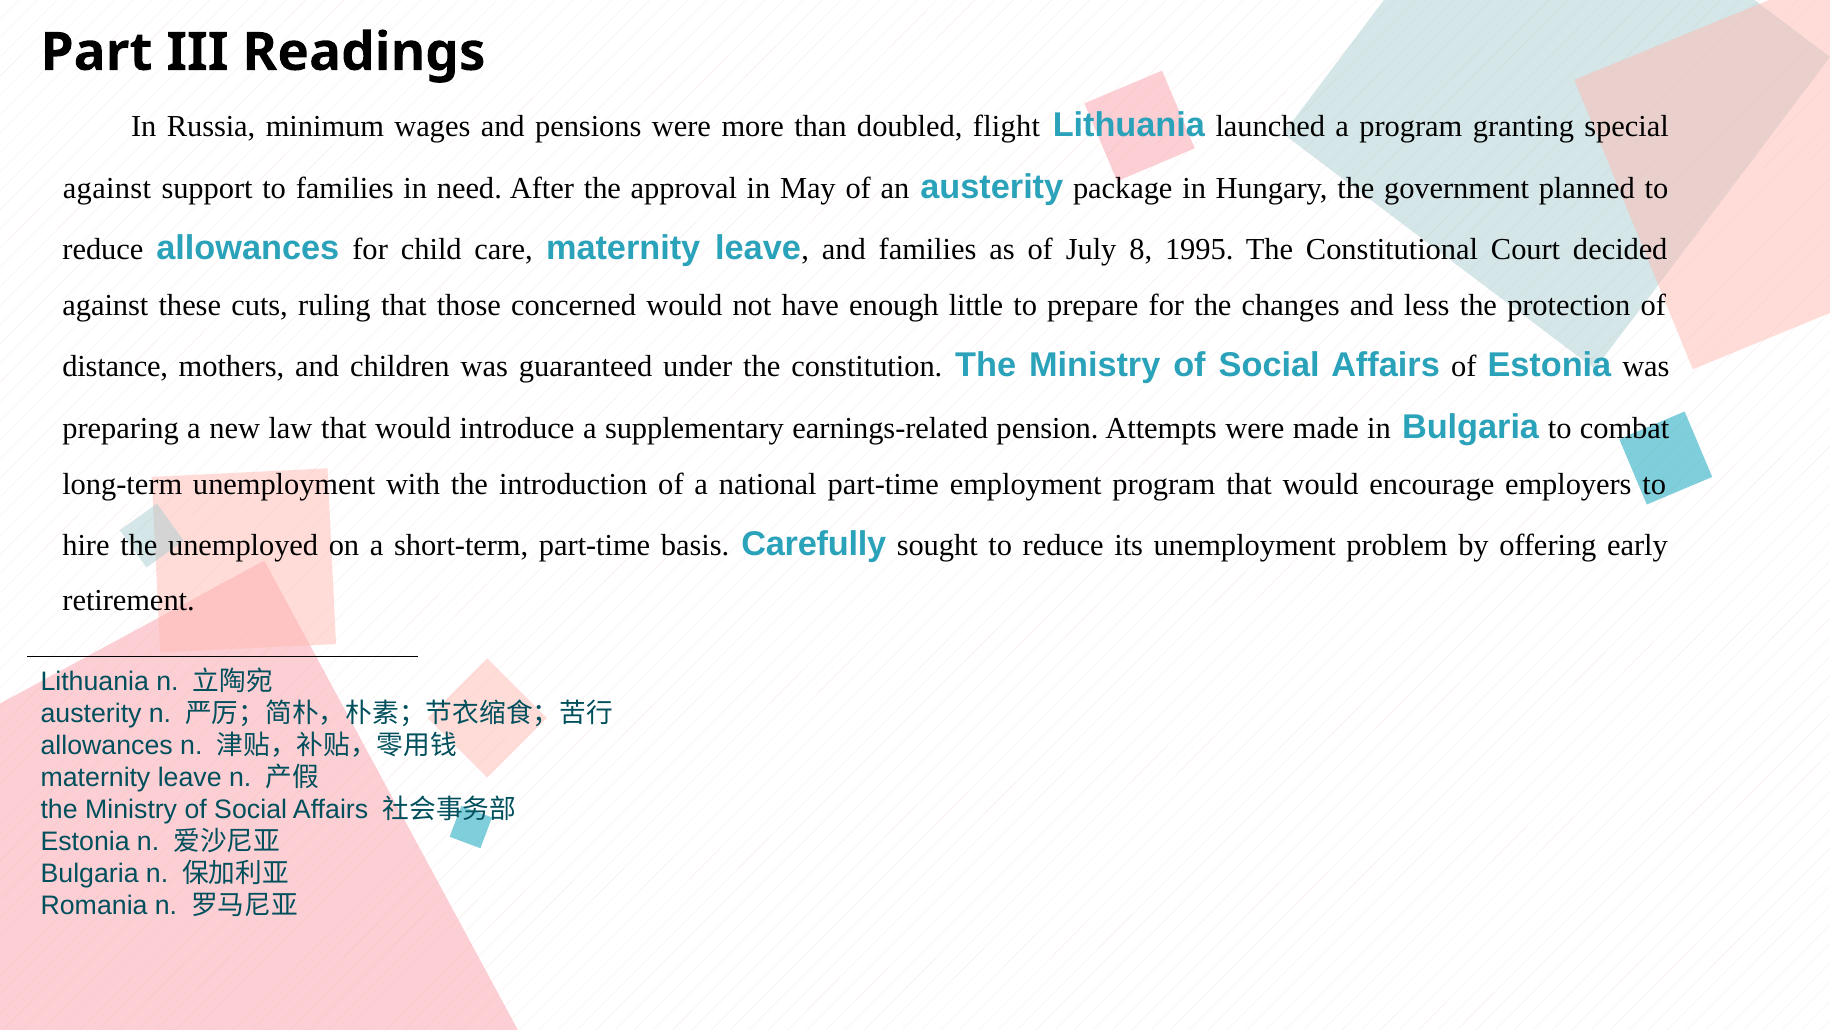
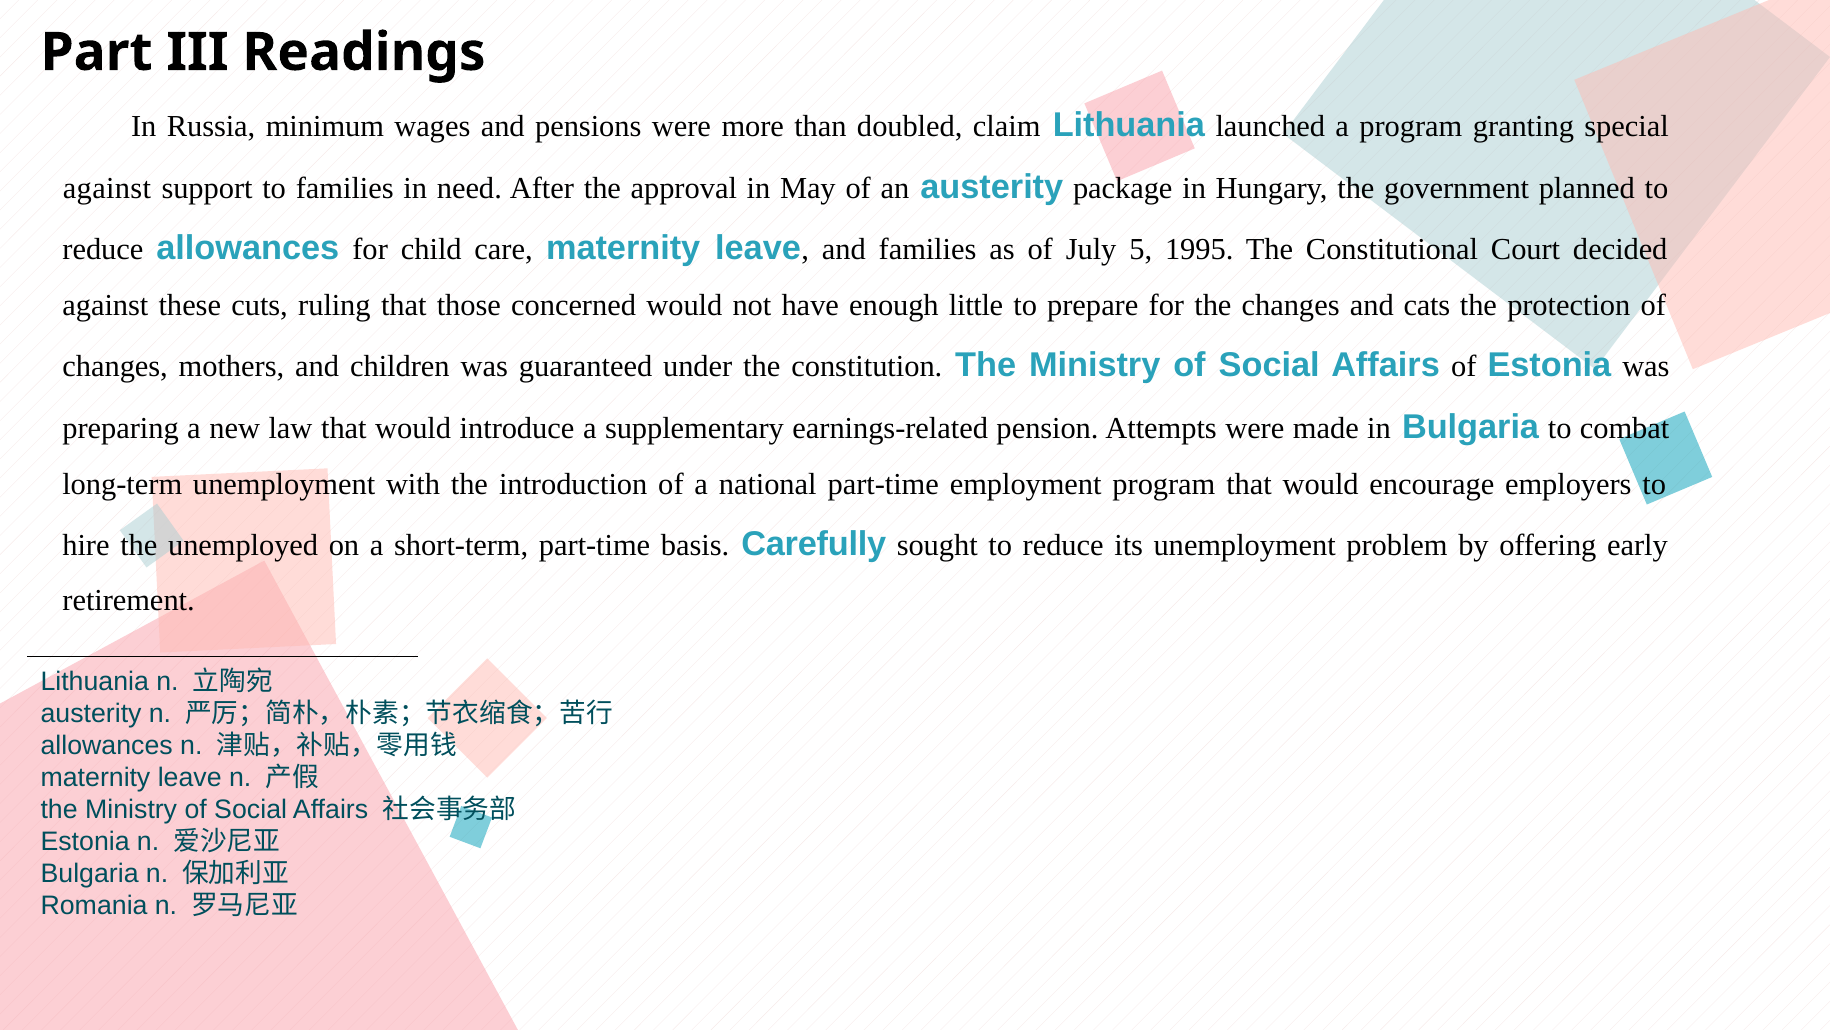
flight: flight -> claim (1007, 126)
8: 8 -> 5 (1141, 250)
less: less -> cats (1427, 305)
distance: distance -> changes (115, 366)
